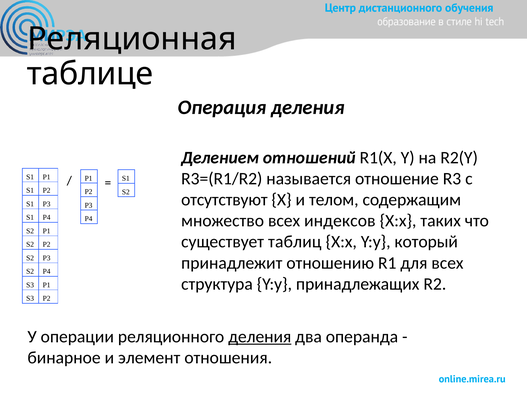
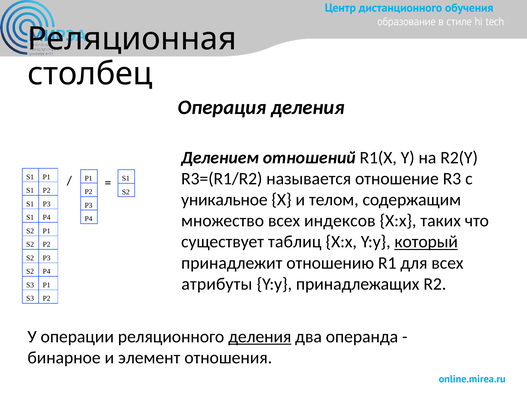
таблице: таблице -> столбец (90, 74)
отсутствуют: отсутствуют -> уникальное (224, 200)
который underline: none -> present (426, 242)
структура: структура -> атрибуты (217, 284)
